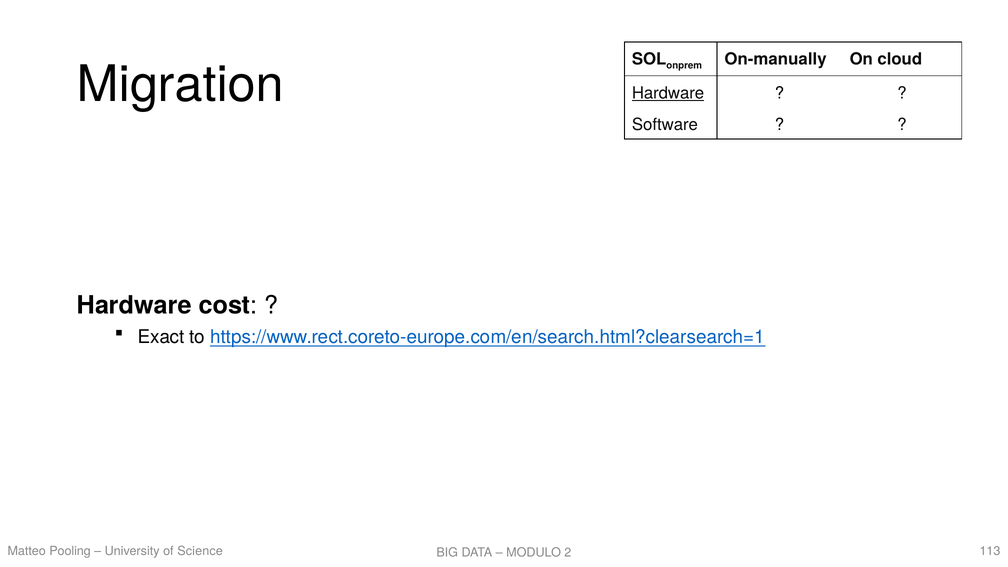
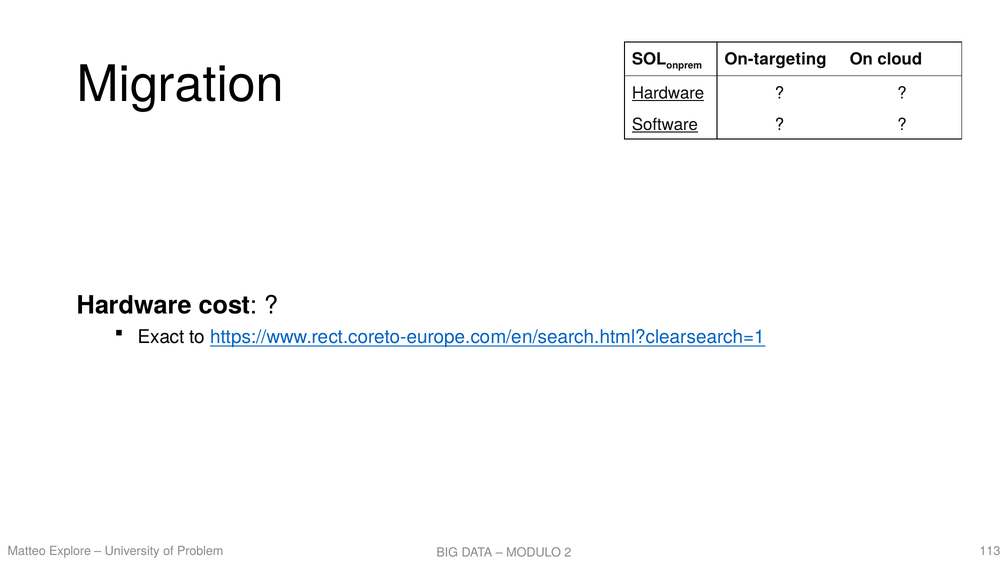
On-manually: On-manually -> On-targeting (775, 59)
Software underline: none -> present (665, 125)
Pooling: Pooling -> Explore (70, 551)
Science: Science -> Problem (200, 551)
